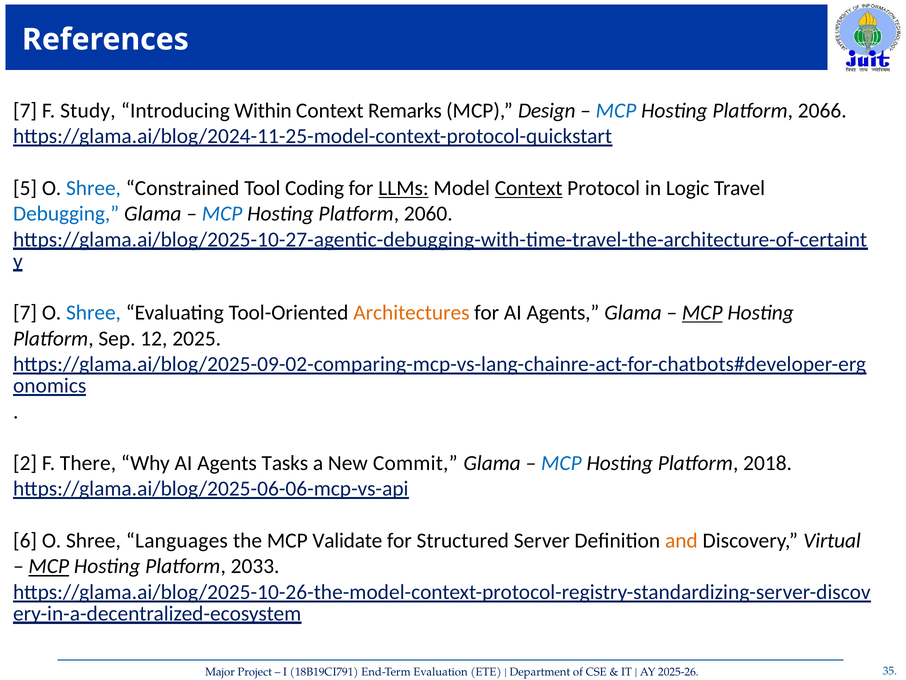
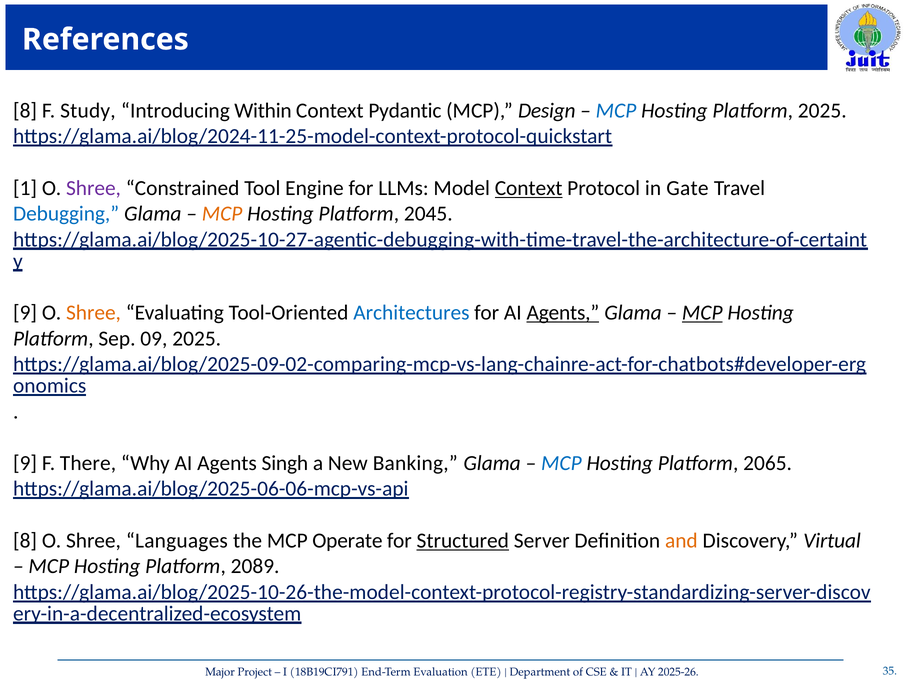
7: 7 -> 8 (25, 111)
Remarks: Remarks -> Pydantic (405, 111)
Platform 2066: 2066 -> 2025 (822, 111)
5: 5 -> 1 (25, 188)
Shree colour: blue -> purple (93, 188)
Coding: Coding -> Engine (314, 188)
LLMs underline: present -> none (403, 188)
Logic: Logic -> Gate (687, 188)
MCP colour: blue -> orange (222, 214)
2060: 2060 -> 2045 (428, 214)
7: 7 -> 9 (25, 313)
Shree colour: blue -> orange (93, 313)
Architectures colour: orange -> blue (411, 313)
Agents underline: none -> present (563, 313)
Sep 12: 12 -> 09 (154, 338)
2: 2 -> 9 (25, 463)
Tasks: Tasks -> Singh (285, 463)
Commit: Commit -> Banking (415, 463)
2018: 2018 -> 2065 (768, 463)
6: 6 -> 8 (25, 540)
Validate: Validate -> Operate (347, 540)
Structured underline: none -> present (463, 540)
MCP underline: present -> none (49, 566)
2033: 2033 -> 2089 (255, 566)
